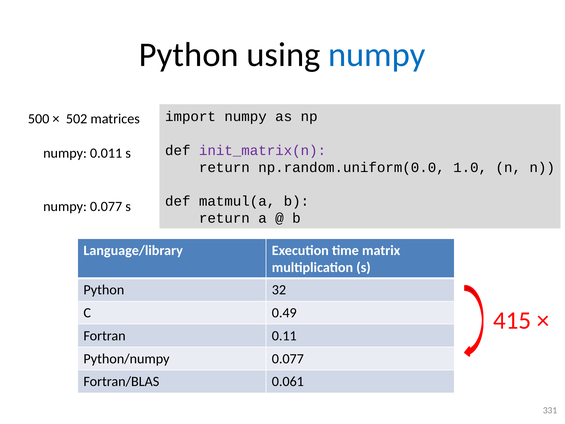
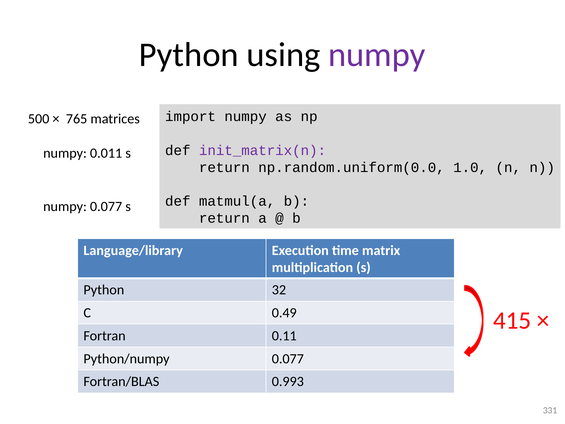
numpy colour: blue -> purple (377, 55)
502: 502 -> 765 (77, 119)
0.061: 0.061 -> 0.993 (288, 381)
